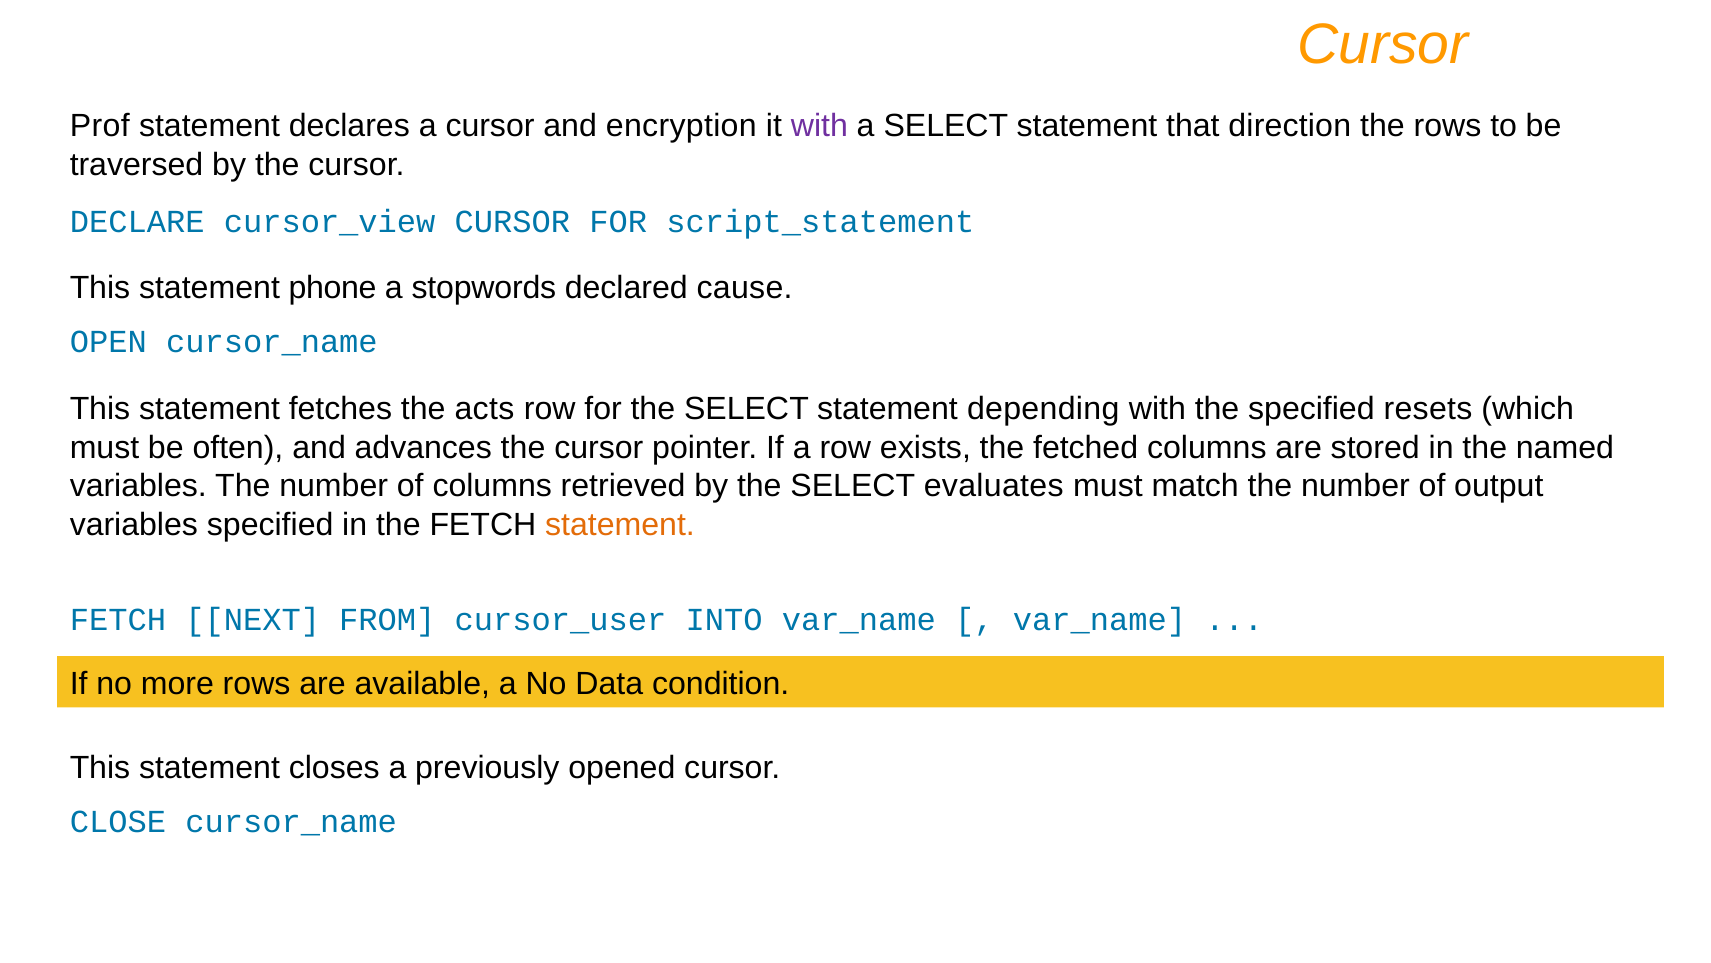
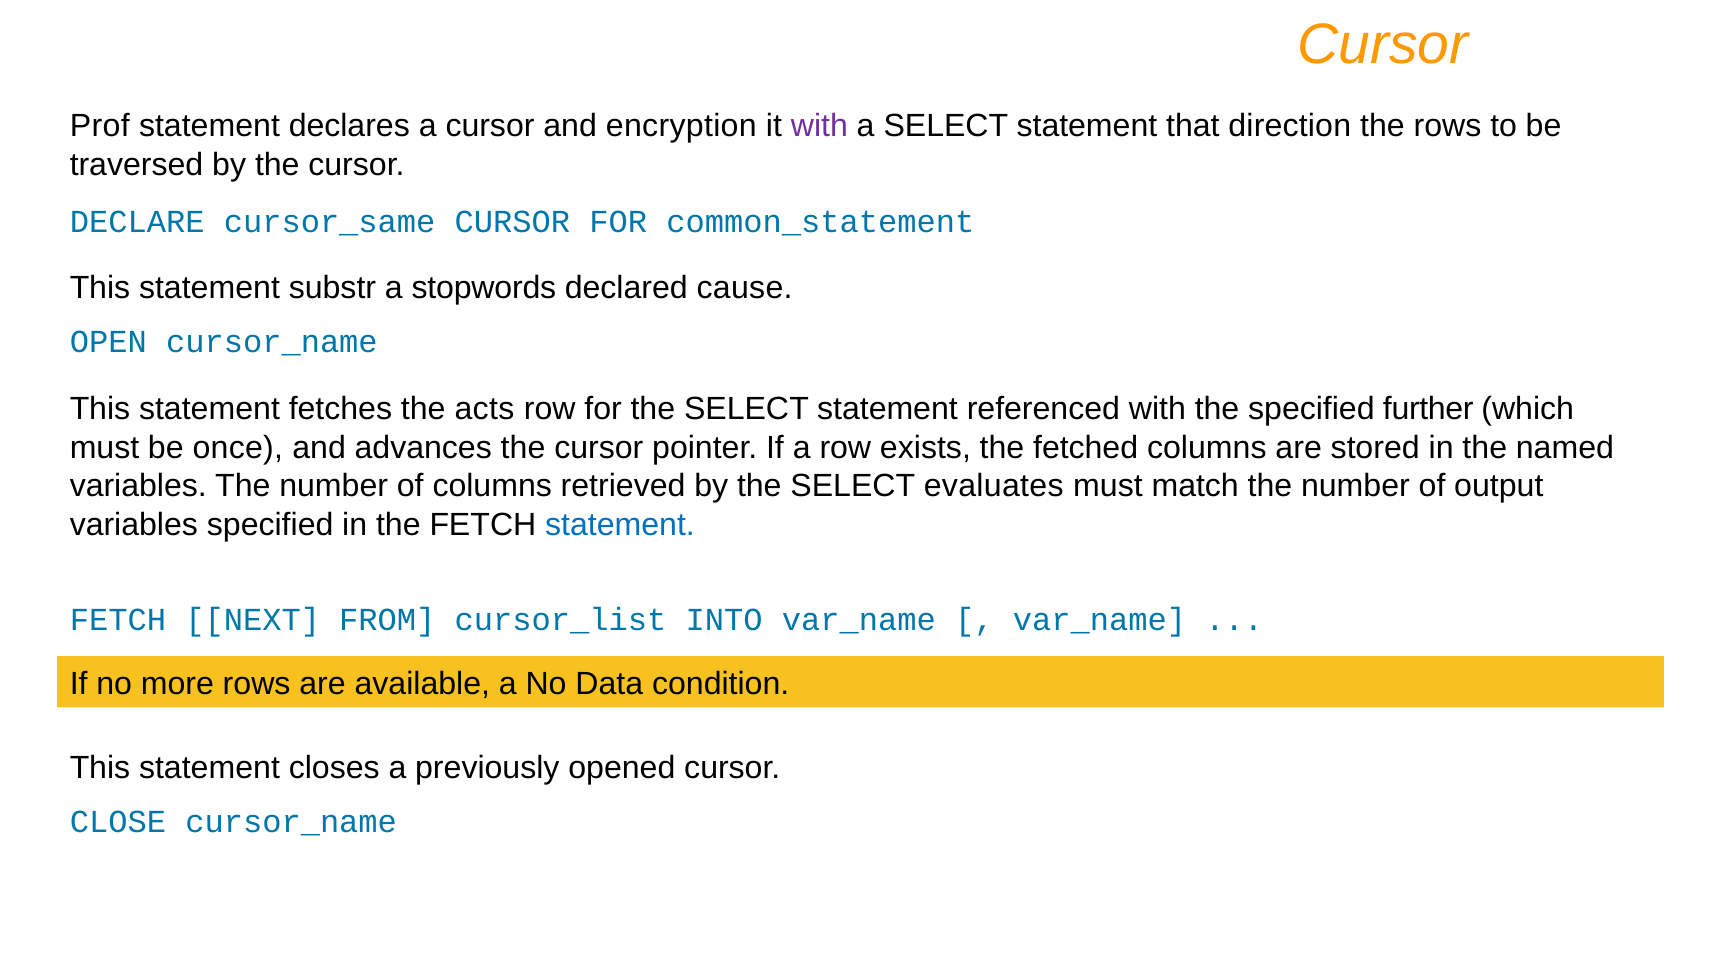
cursor_view: cursor_view -> cursor_same (330, 222)
script_statement: script_statement -> common_statement (820, 222)
phone: phone -> substr (332, 288)
depending: depending -> referenced (1043, 409)
resets: resets -> further (1428, 409)
often: often -> once (238, 447)
statement colour: orange -> blue (620, 524)
cursor_user: cursor_user -> cursor_list (561, 619)
